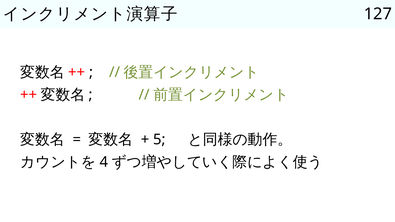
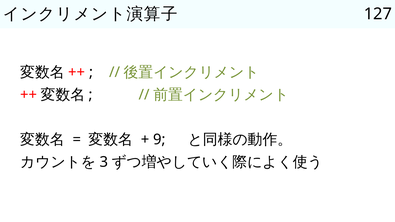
5: 5 -> 9 (159, 140)
4: 4 -> 3 (104, 162)
